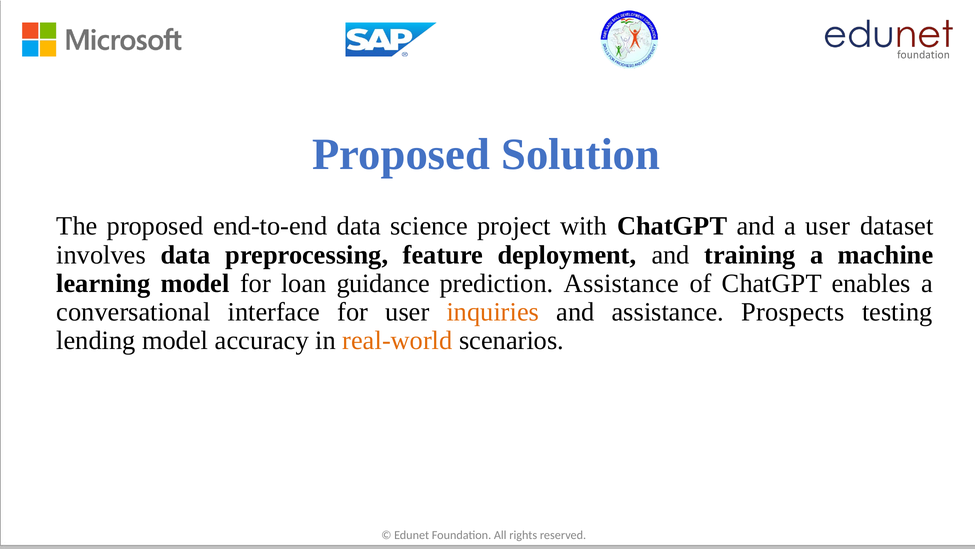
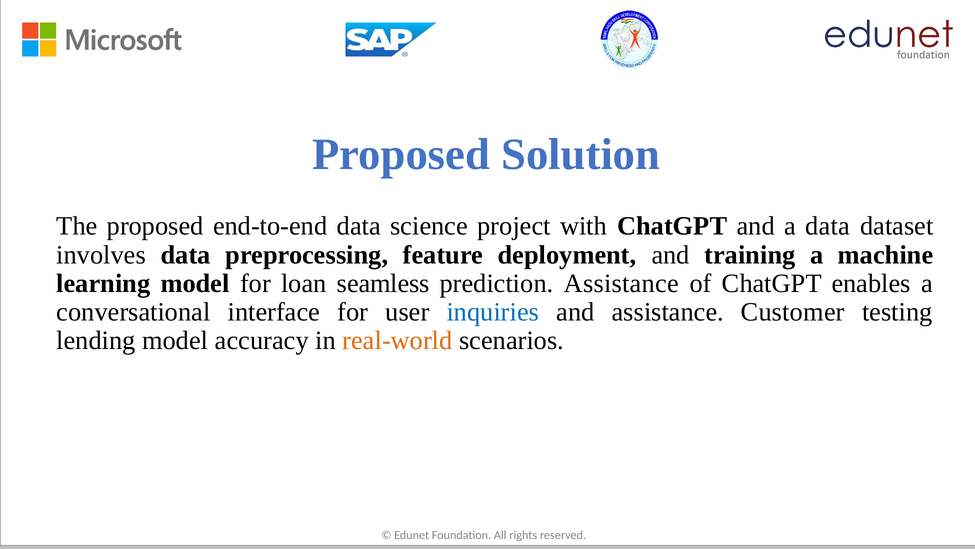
a user: user -> data (828, 226)
guidance: guidance -> seamless (383, 283)
inquiries colour: orange -> blue (493, 312)
Prospects: Prospects -> Customer (793, 312)
